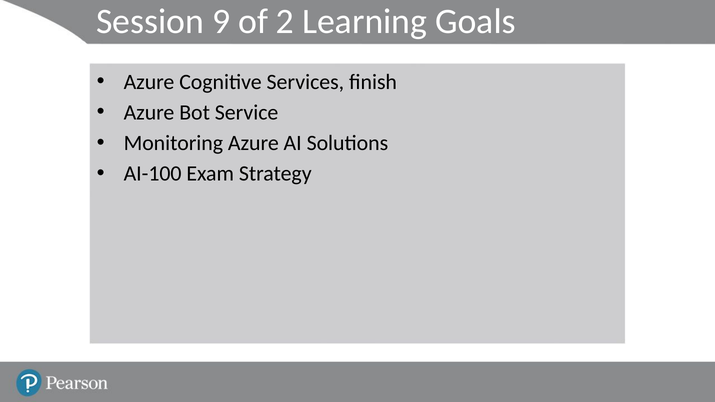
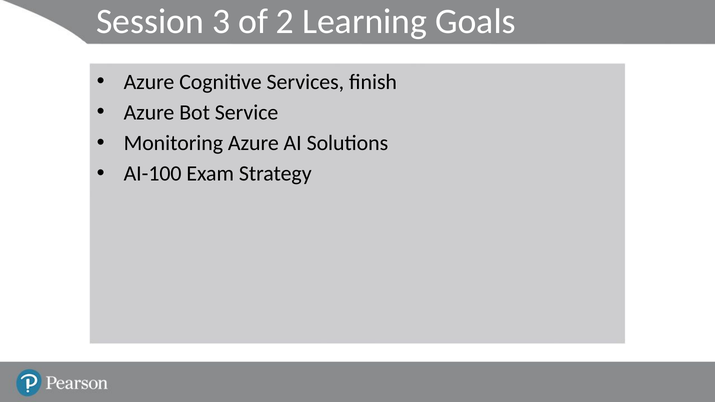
9: 9 -> 3 (221, 21)
